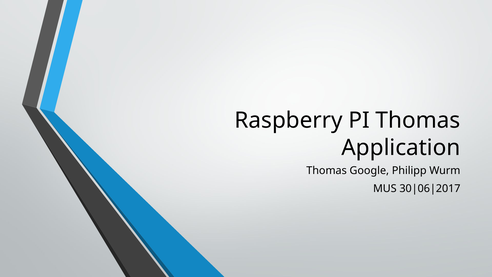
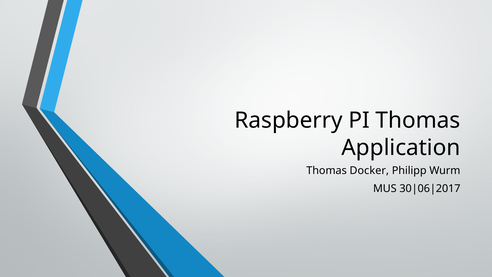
Google: Google -> Docker (369, 170)
